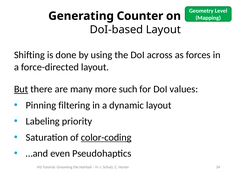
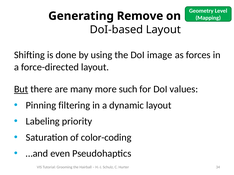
Counter: Counter -> Remove (140, 16)
across: across -> image (160, 55)
color-coding underline: present -> none (106, 138)
